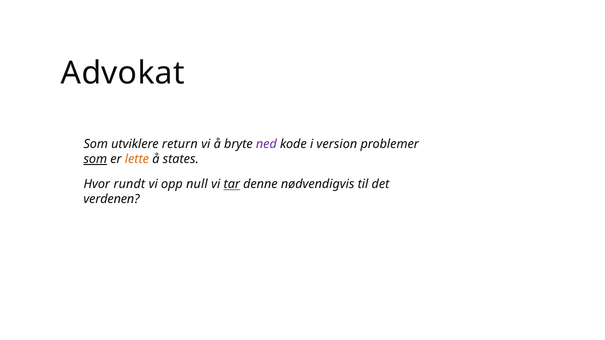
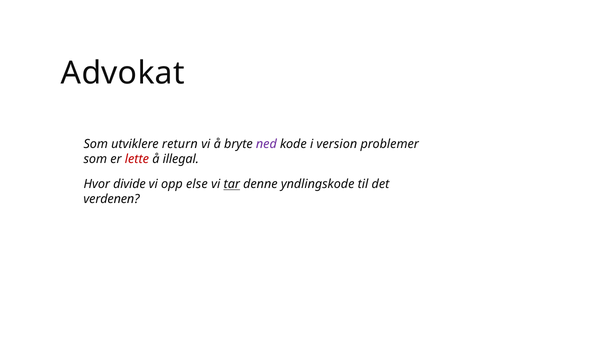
som underline: present -> none (95, 159)
lette colour: orange -> red (137, 159)
states: states -> illegal (181, 159)
rundt: rundt -> divide (129, 184)
null: null -> else (197, 184)
nødvendigvis: nødvendigvis -> yndlingskode (318, 184)
